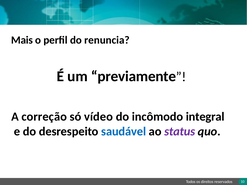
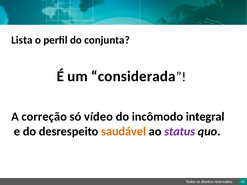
Mais: Mais -> Lista (22, 40)
renuncia: renuncia -> conjunta (107, 40)
previamente: previamente -> considerada (133, 76)
saudável colour: blue -> orange (124, 132)
